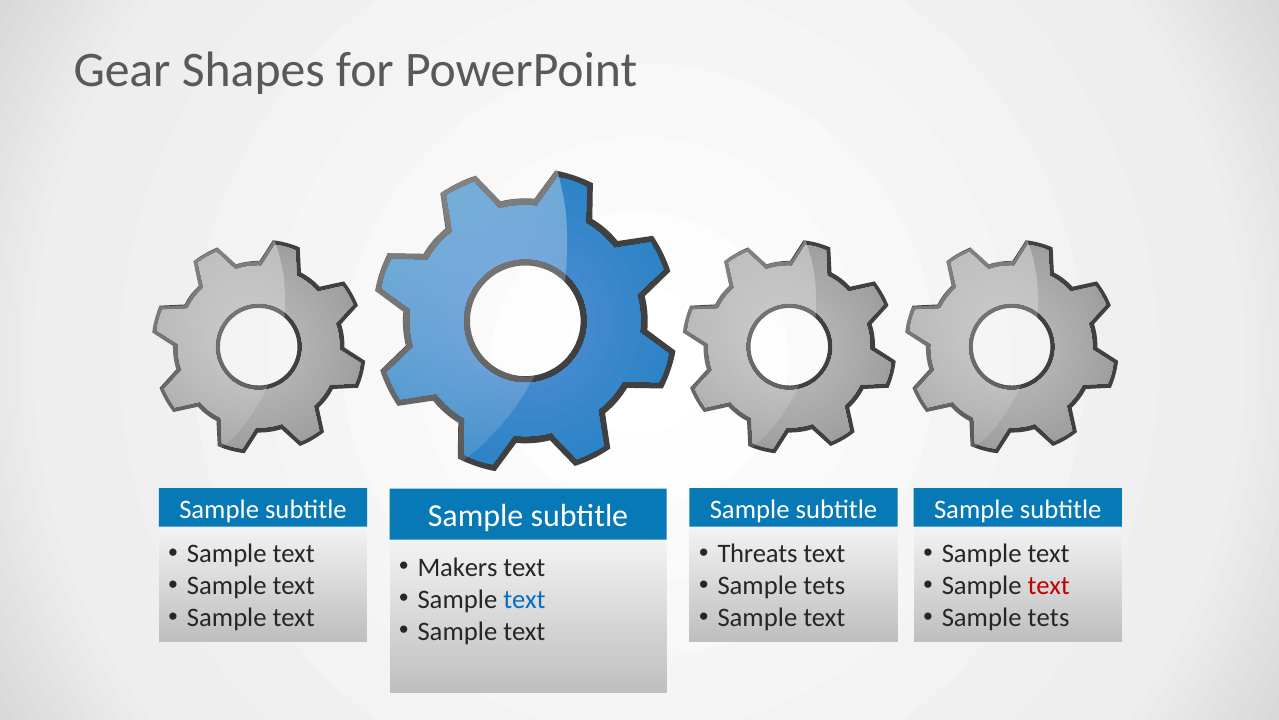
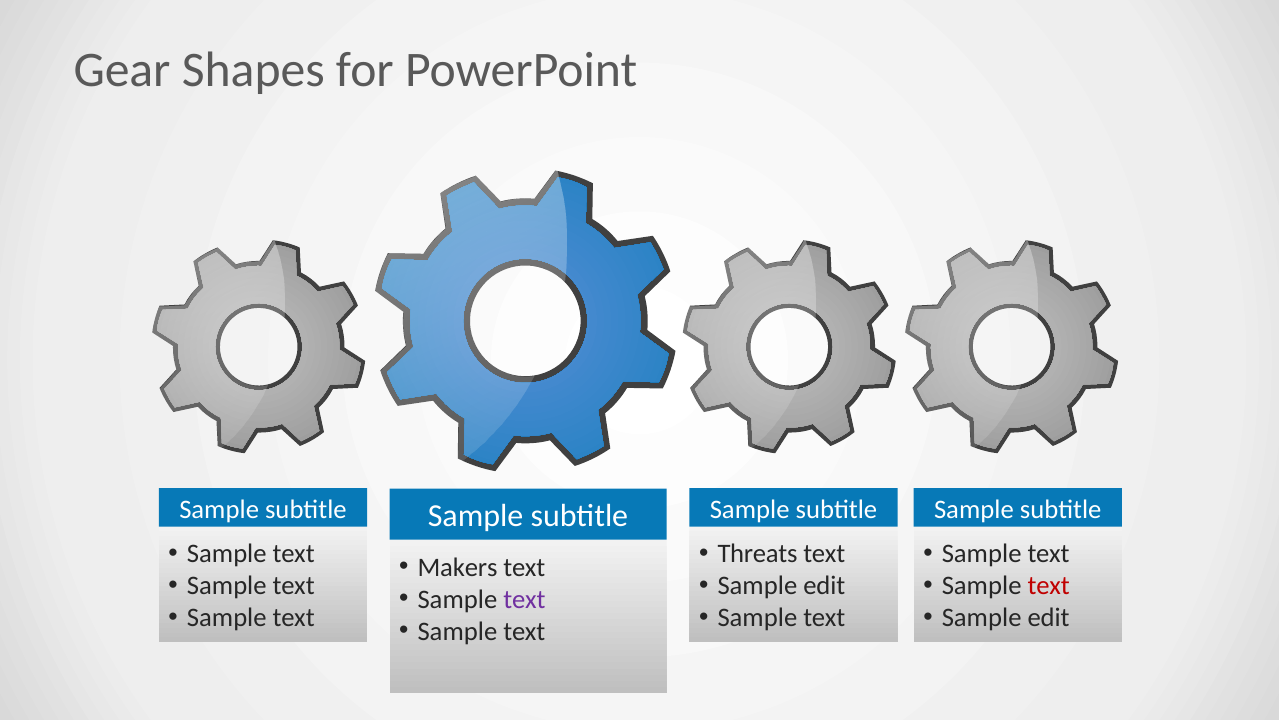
tets: tets -> edit (824, 586)
text colour: blue -> purple (524, 599)
tets: tets -> edit (1049, 618)
